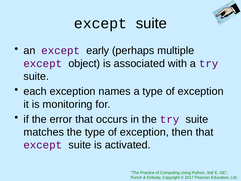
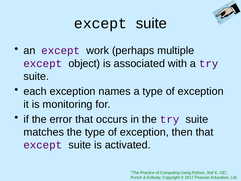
early: early -> work (98, 51)
